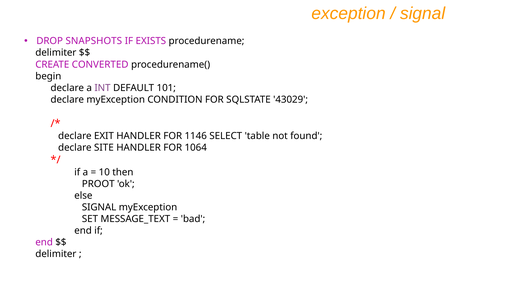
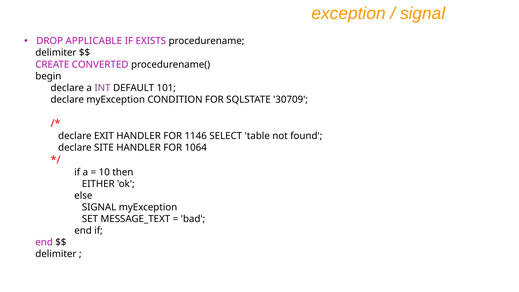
SNAPSHOTS: SNAPSHOTS -> APPLICABLE (94, 41)
43029: 43029 -> 30709 (291, 99)
PROOT: PROOT -> EITHER (98, 184)
